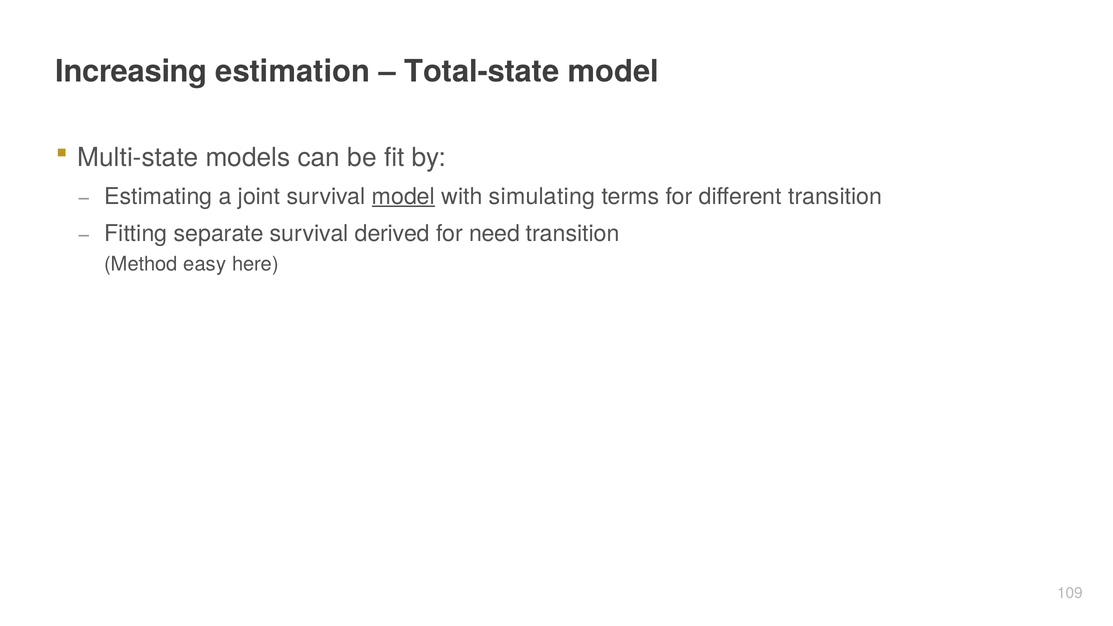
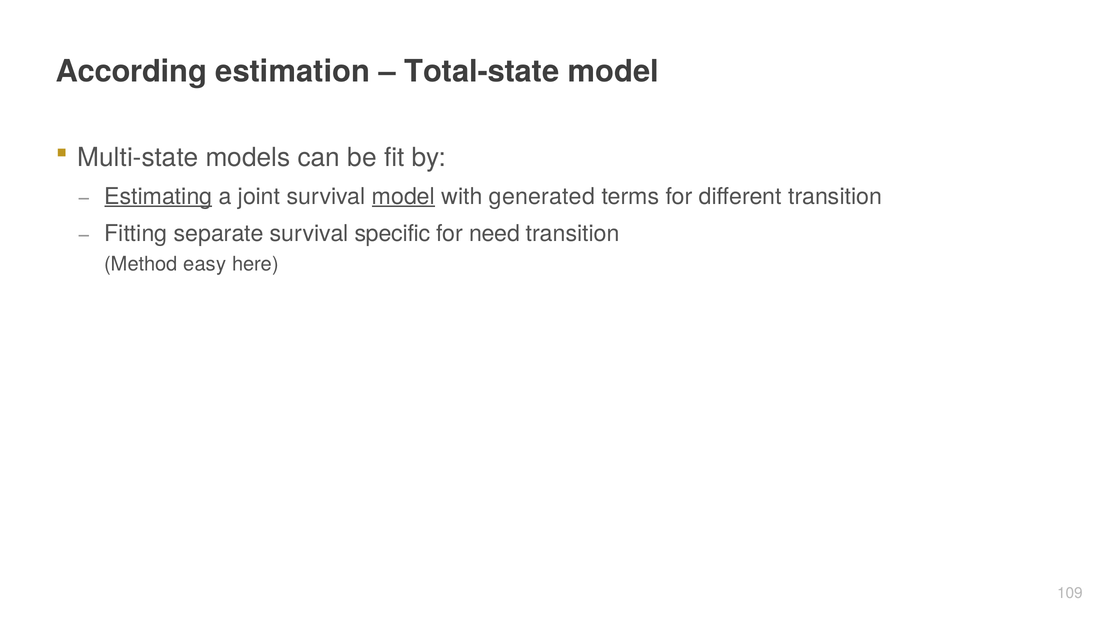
Increasing: Increasing -> According (131, 72)
Estimating underline: none -> present (158, 196)
simulating: simulating -> generated (542, 196)
derived: derived -> specific (392, 234)
